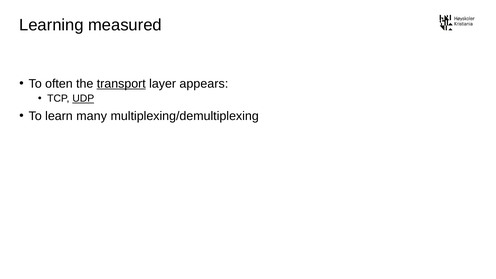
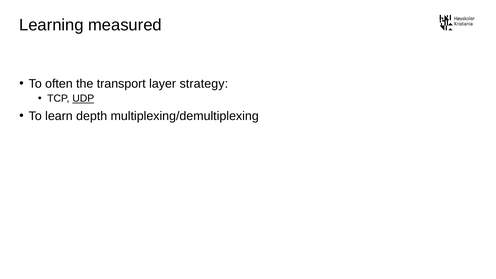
transport underline: present -> none (121, 84)
appears: appears -> strategy (204, 84)
many: many -> depth (92, 116)
